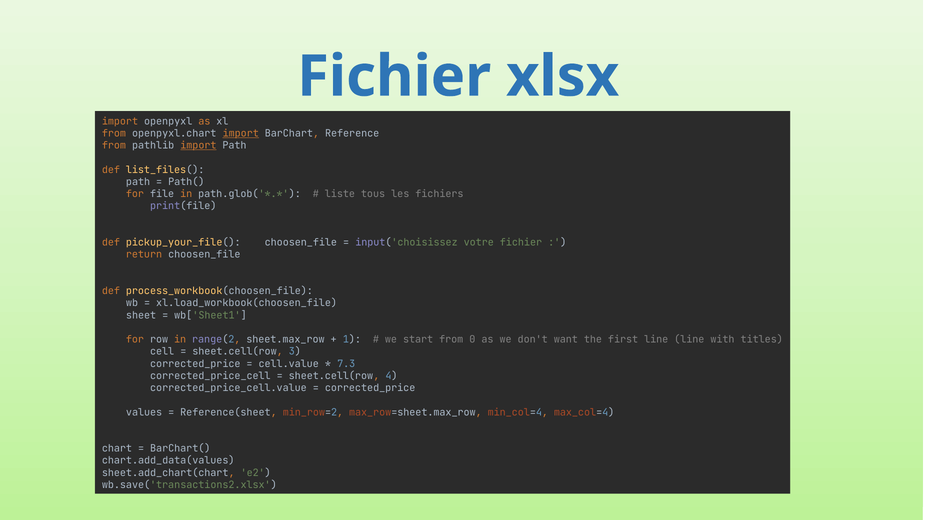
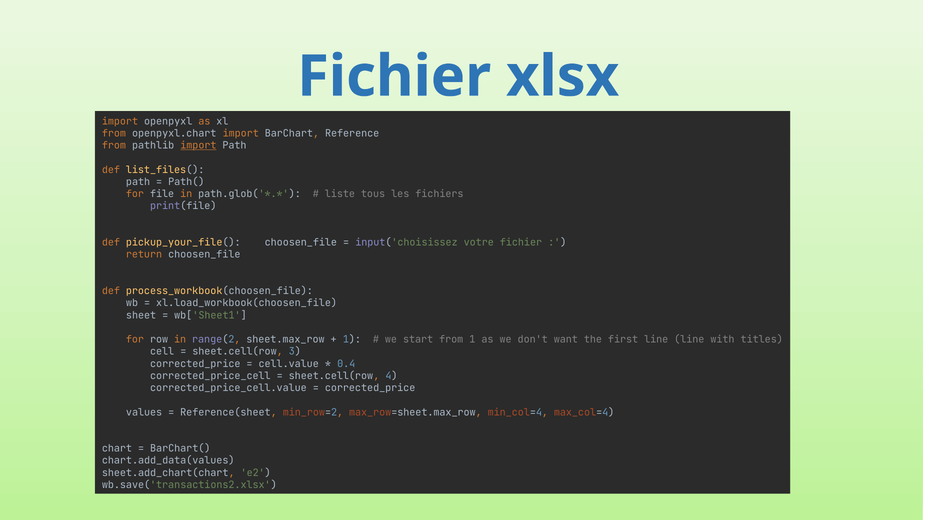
import underline: present -> none (241, 134)
from 0: 0 -> 1 (472, 340)
7.3: 7.3 -> 0.4 (346, 364)
